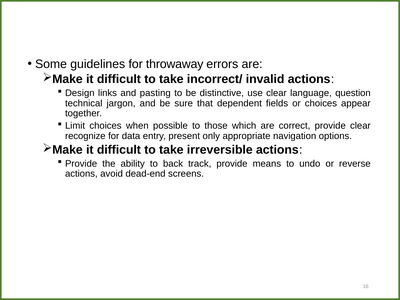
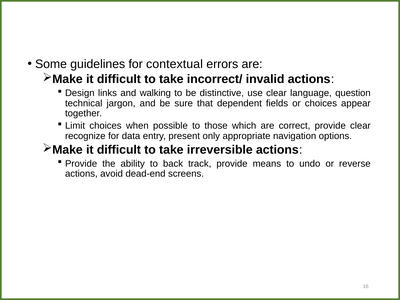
throwaway: throwaway -> contextual (175, 64)
pasting: pasting -> walking (155, 93)
